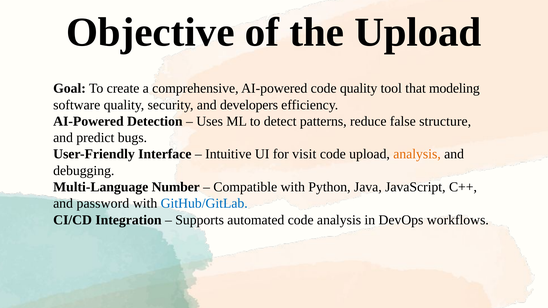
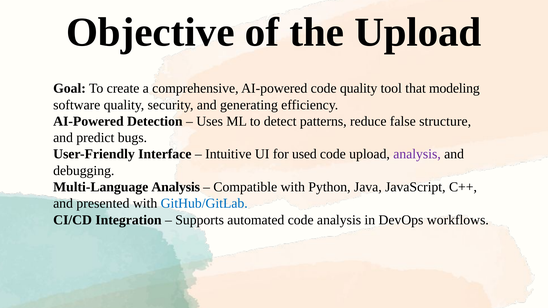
developers: developers -> generating (249, 105)
visit: visit -> used (304, 154)
analysis colour: orange -> purple (417, 154)
Multi-Language Number: Number -> Analysis (176, 187)
password: password -> presented (103, 204)
